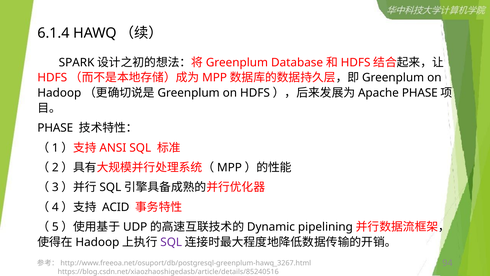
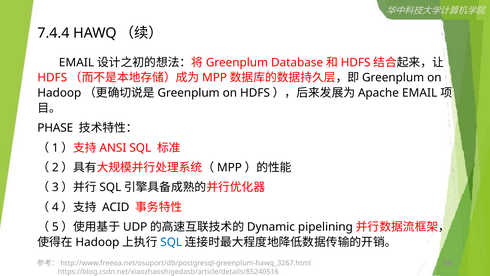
6.1.4: 6.1.4 -> 7.4.4 (53, 33)
SPARK: SPARK -> EMAIL (77, 62)
PHASE: PHASE -> EMAIL (420, 93)
SQL colour: purple -> blue (171, 242)
